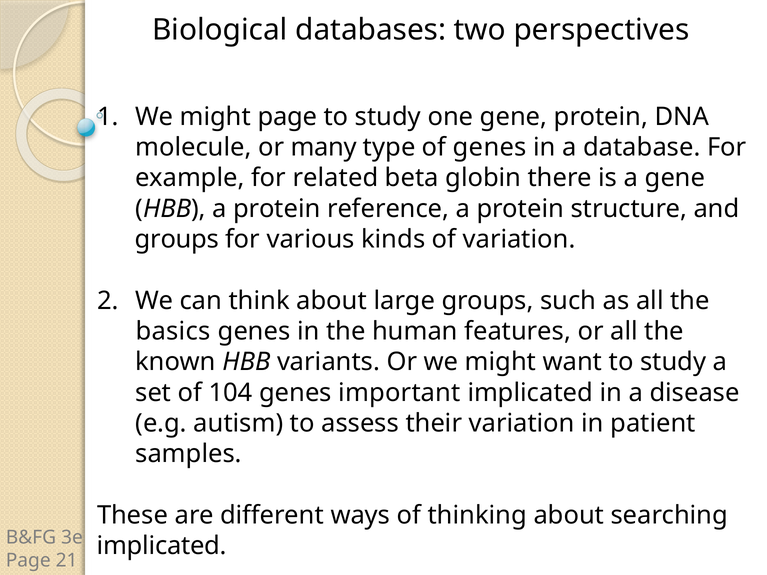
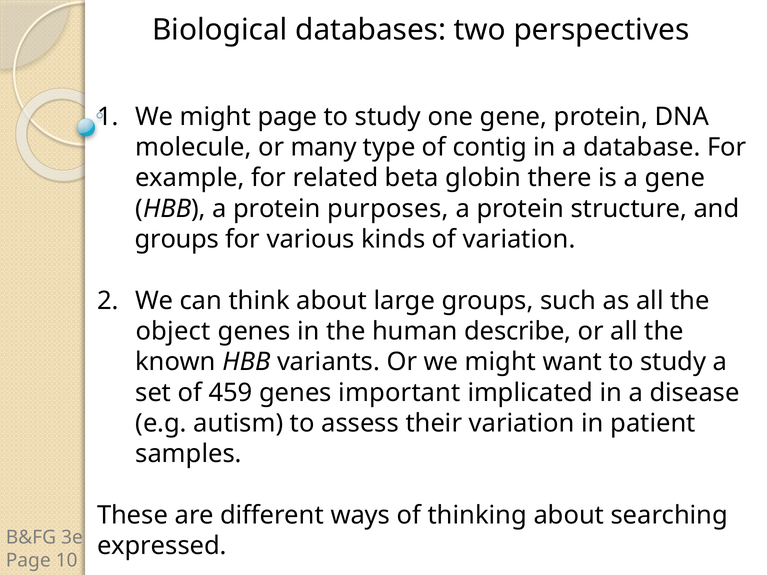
of genes: genes -> contig (490, 147)
reference: reference -> purposes (388, 209)
basics: basics -> object (173, 332)
features: features -> describe (518, 332)
104: 104 -> 459 (231, 393)
implicated: implicated -> expressed (162, 546)
21: 21 -> 10 (67, 561)
